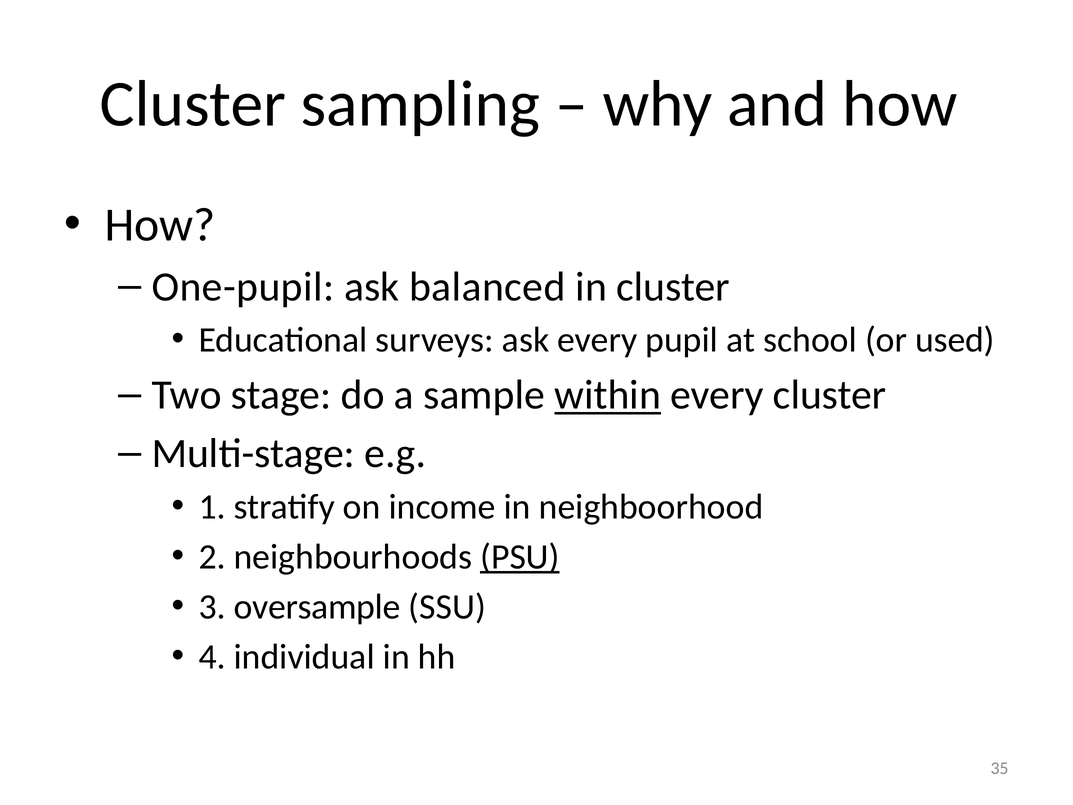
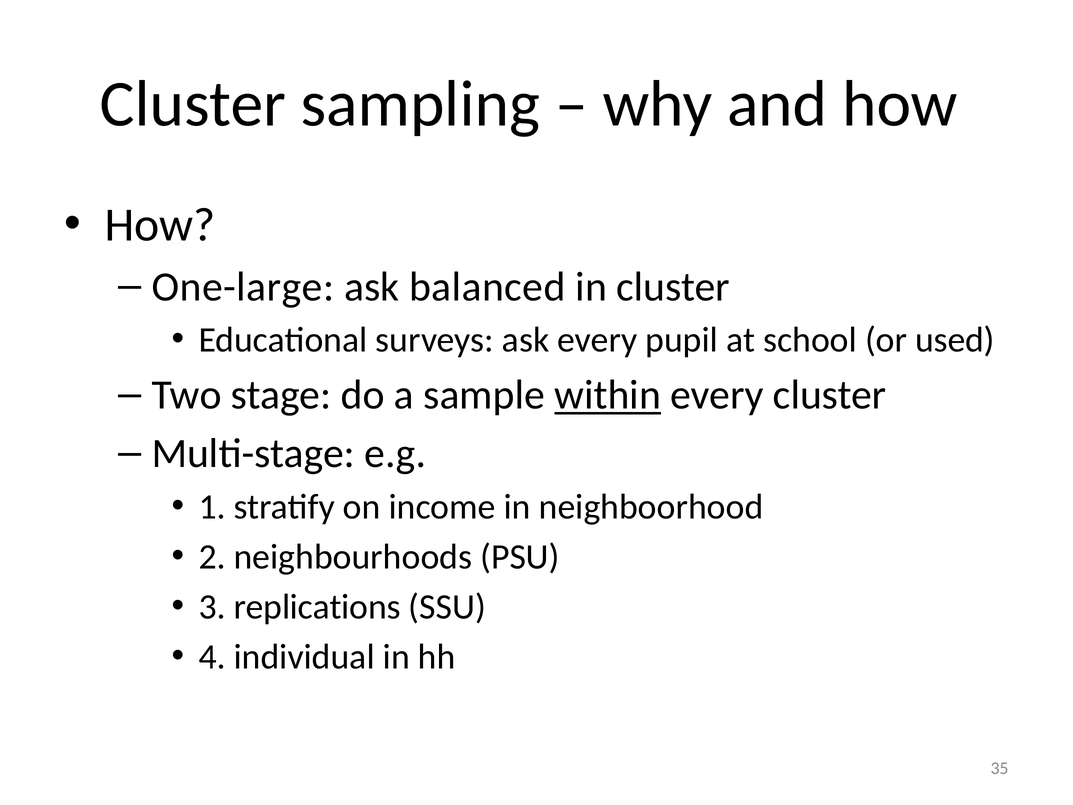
One-pupil: One-pupil -> One-large (243, 287)
PSU underline: present -> none (520, 557)
oversample: oversample -> replications (317, 607)
